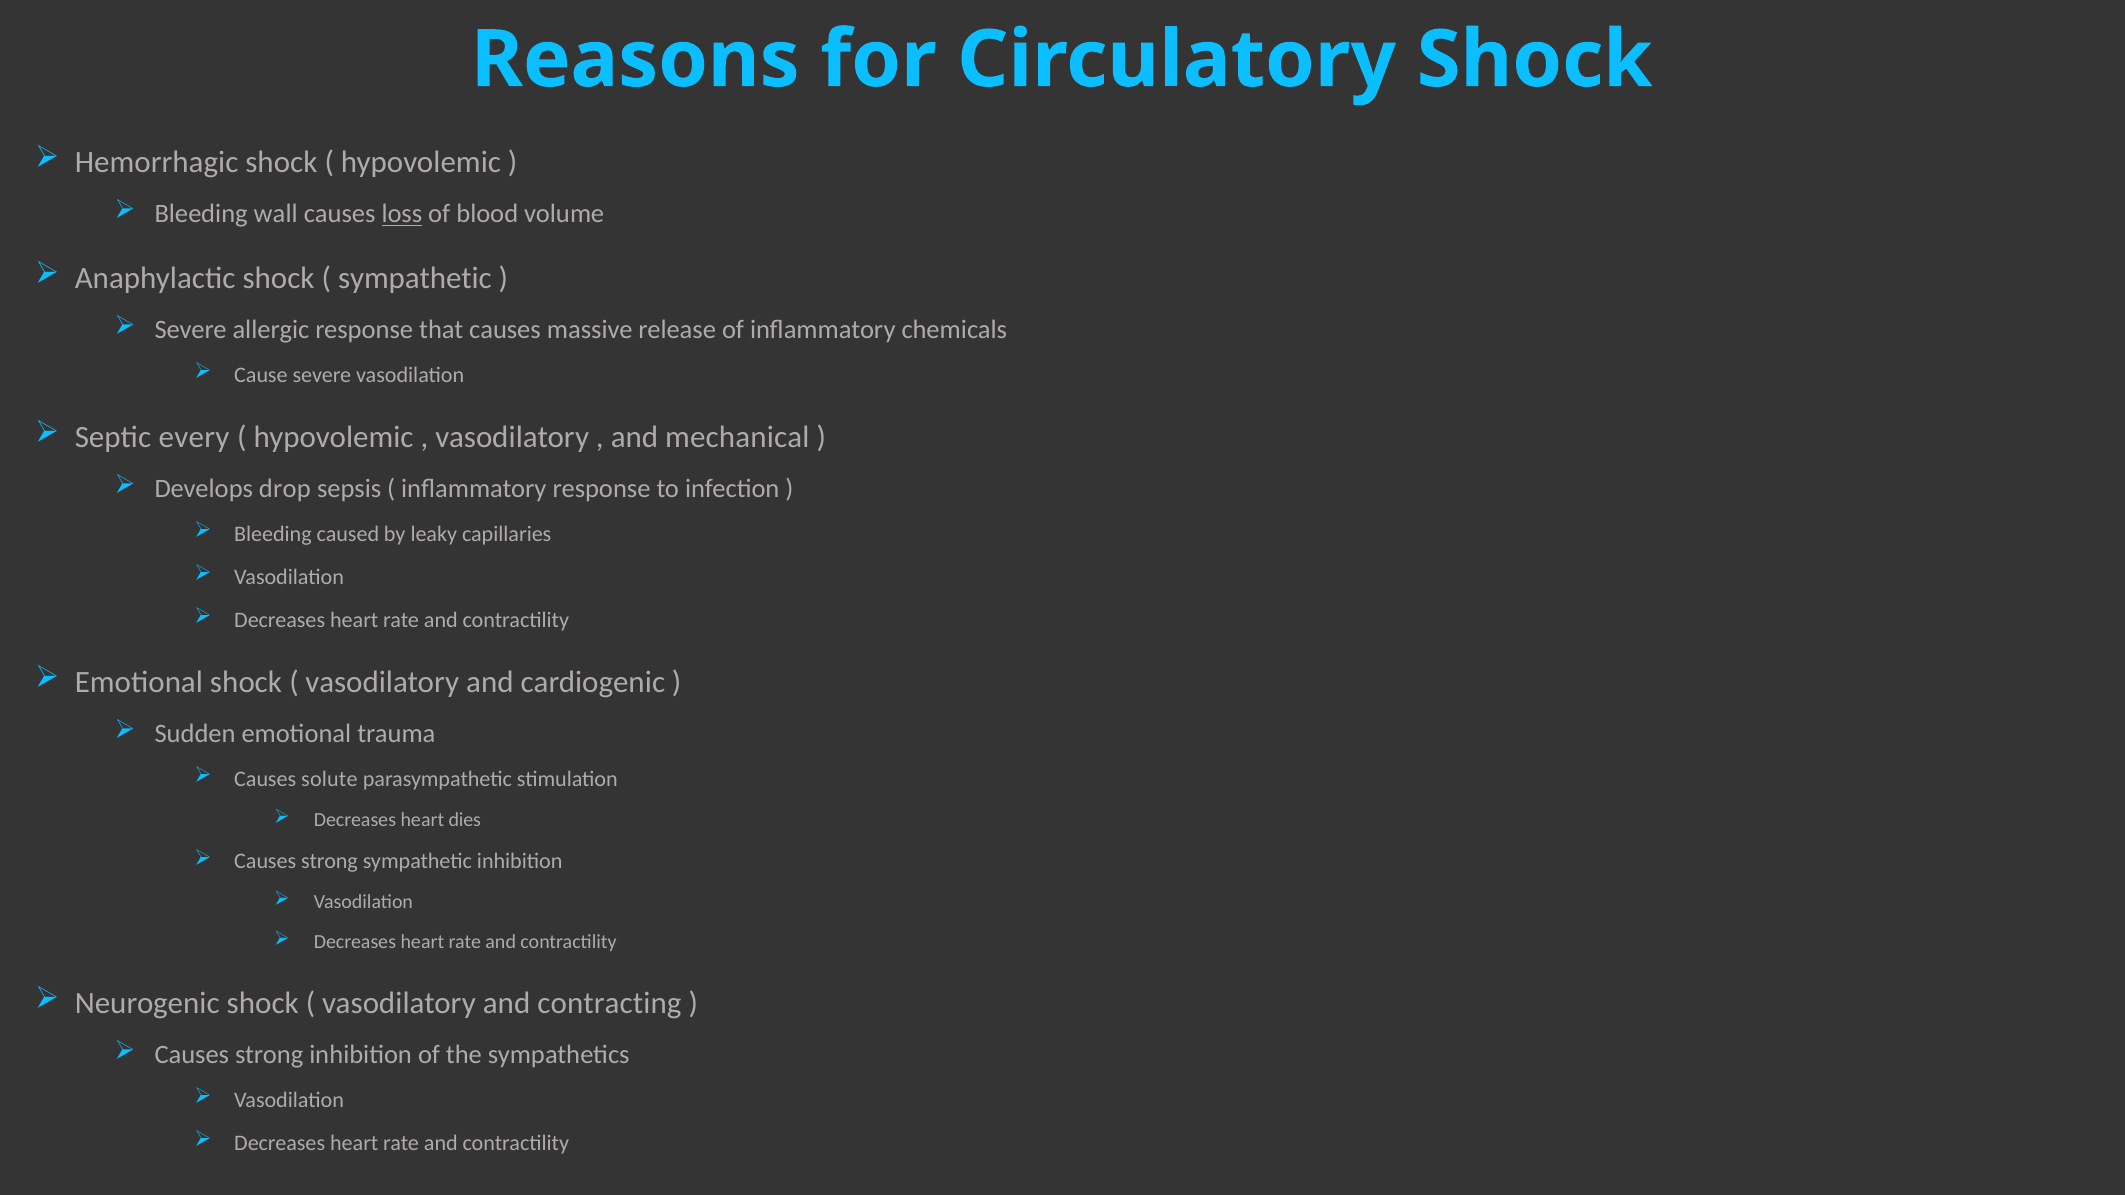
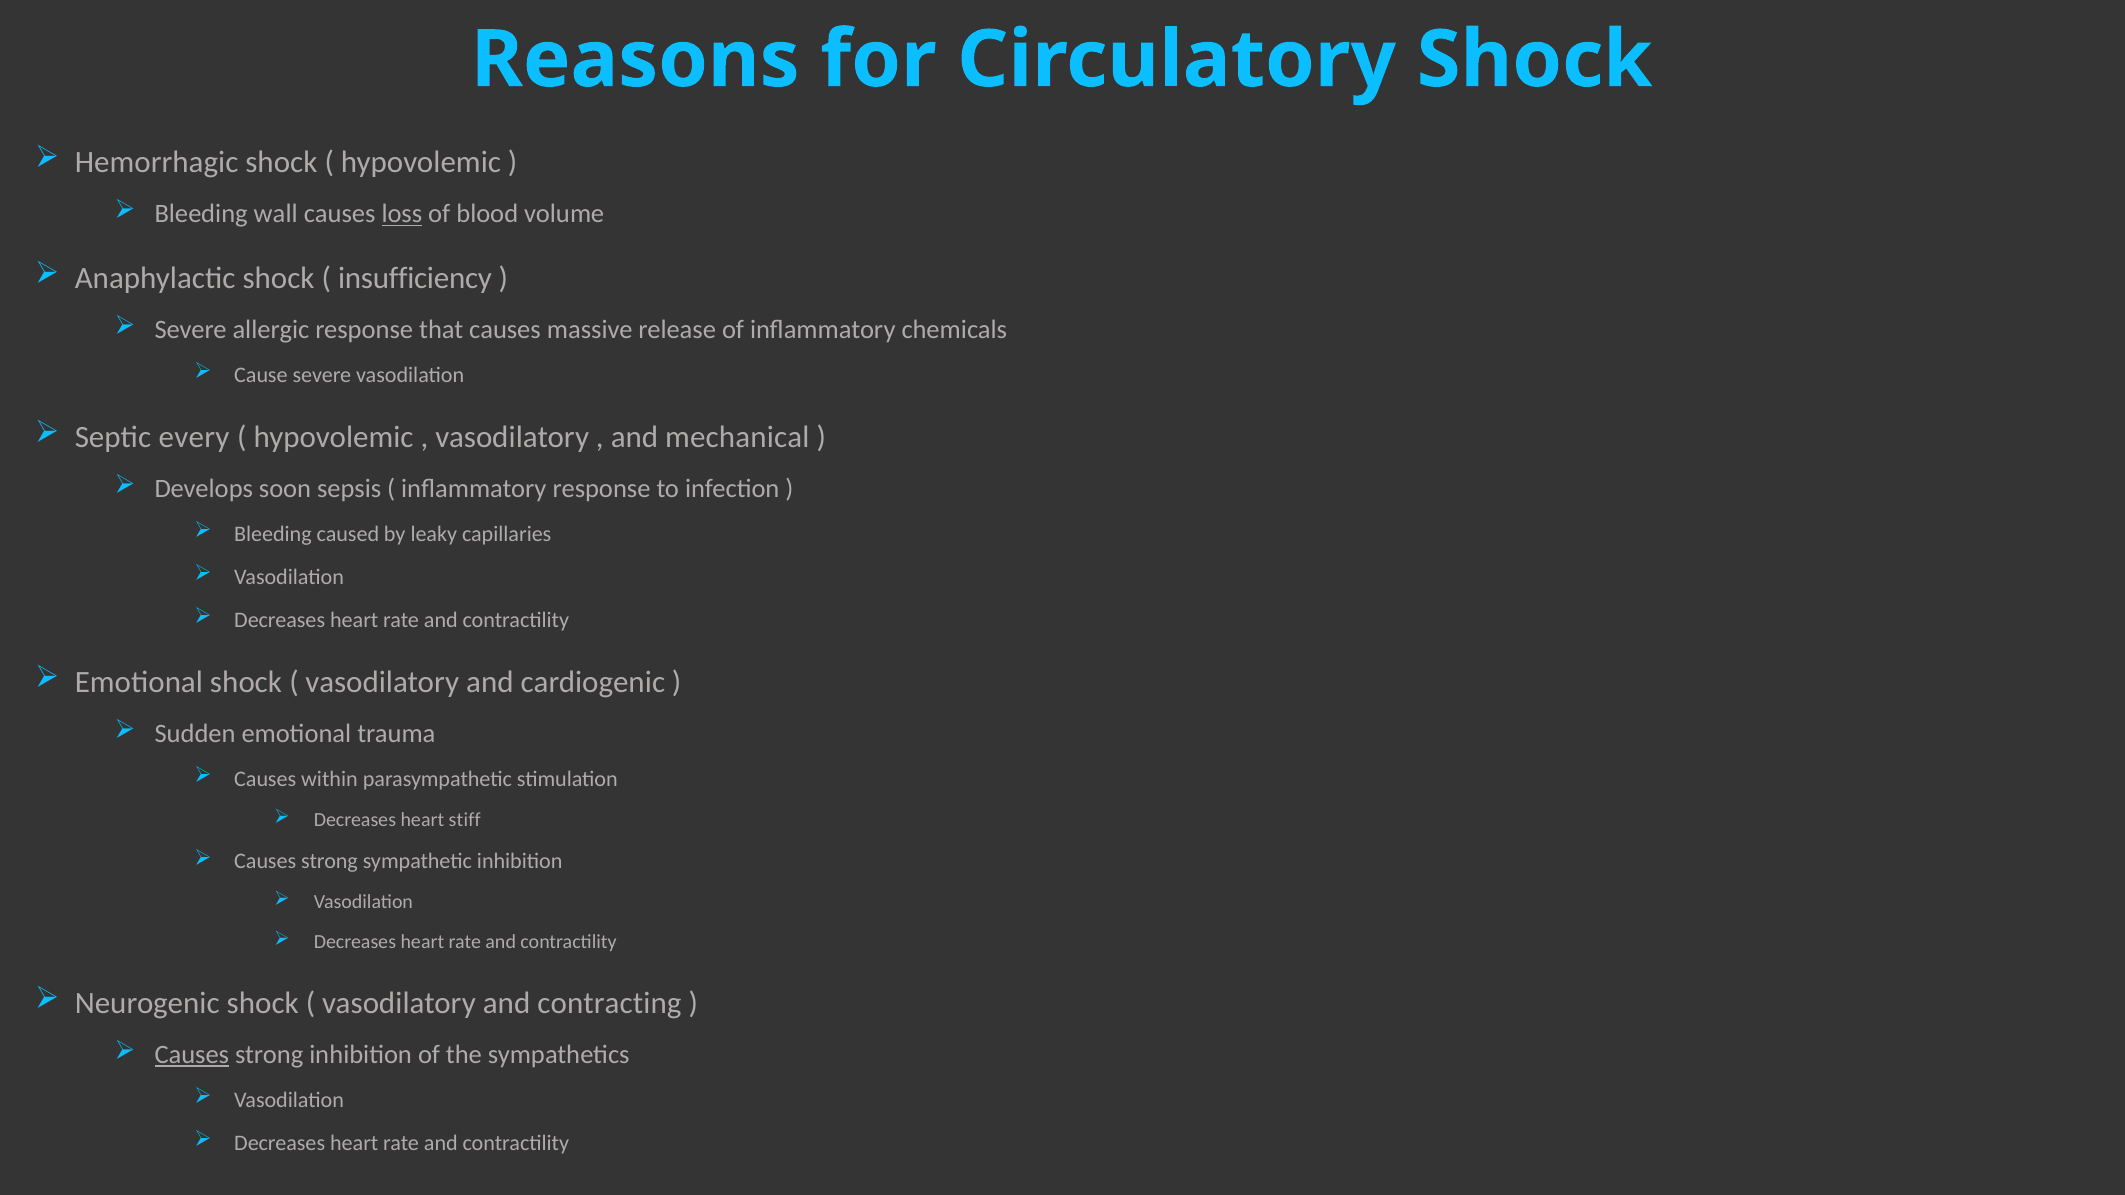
sympathetic: sympathetic -> insufficiency (415, 278)
drop: drop -> soon (285, 489)
solute: solute -> within (329, 779)
dies: dies -> stiff (465, 820)
Causes underline: none -> present (192, 1055)
